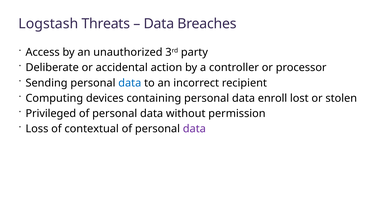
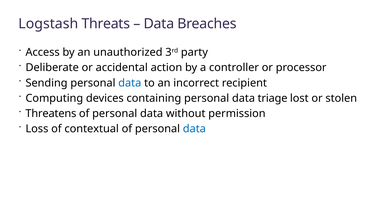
enroll: enroll -> triage (273, 98)
Privileged: Privileged -> Threatens (51, 114)
data colour: purple -> blue (194, 129)
